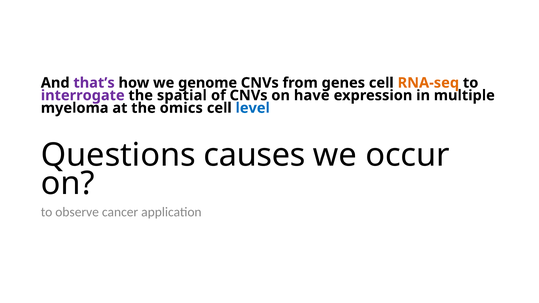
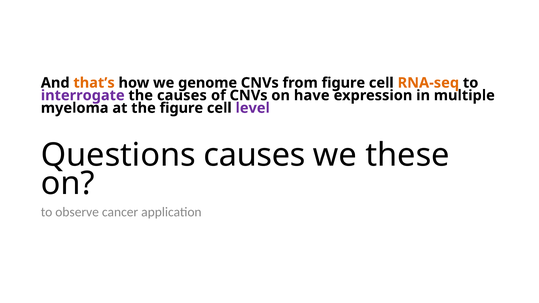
that’s colour: purple -> orange (94, 83)
from genes: genes -> figure (343, 83)
the spatial: spatial -> causes (182, 95)
the omics: omics -> figure (181, 108)
level colour: blue -> purple (253, 108)
occur: occur -> these (408, 155)
